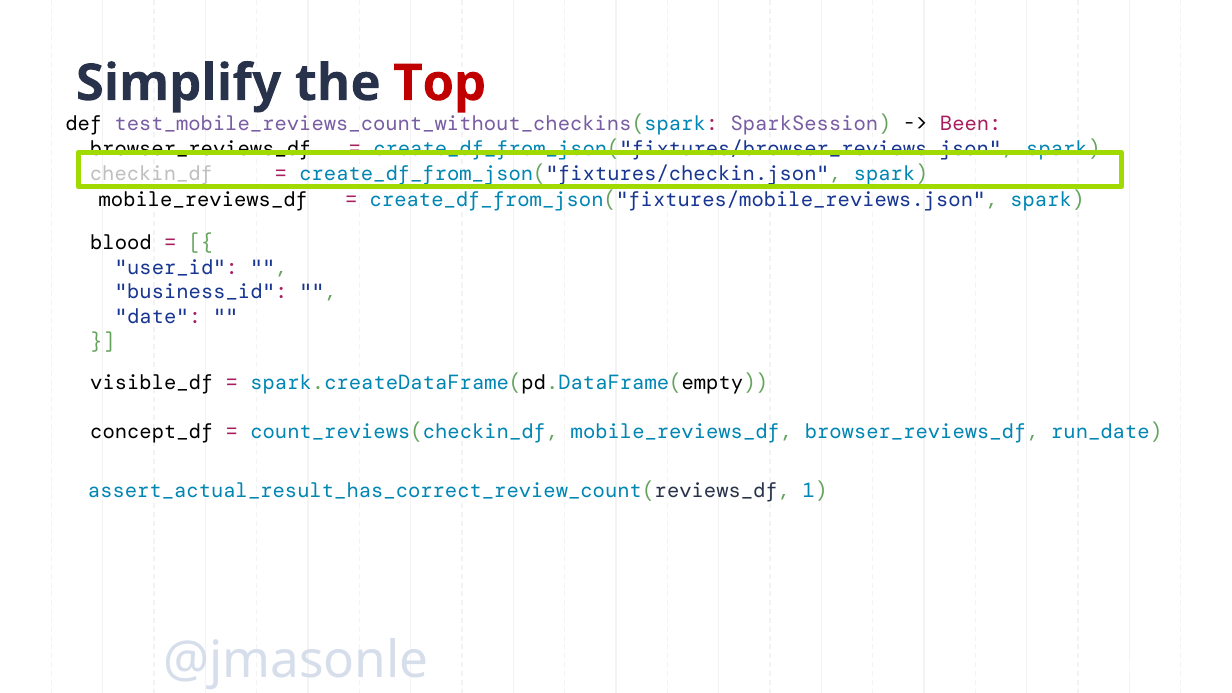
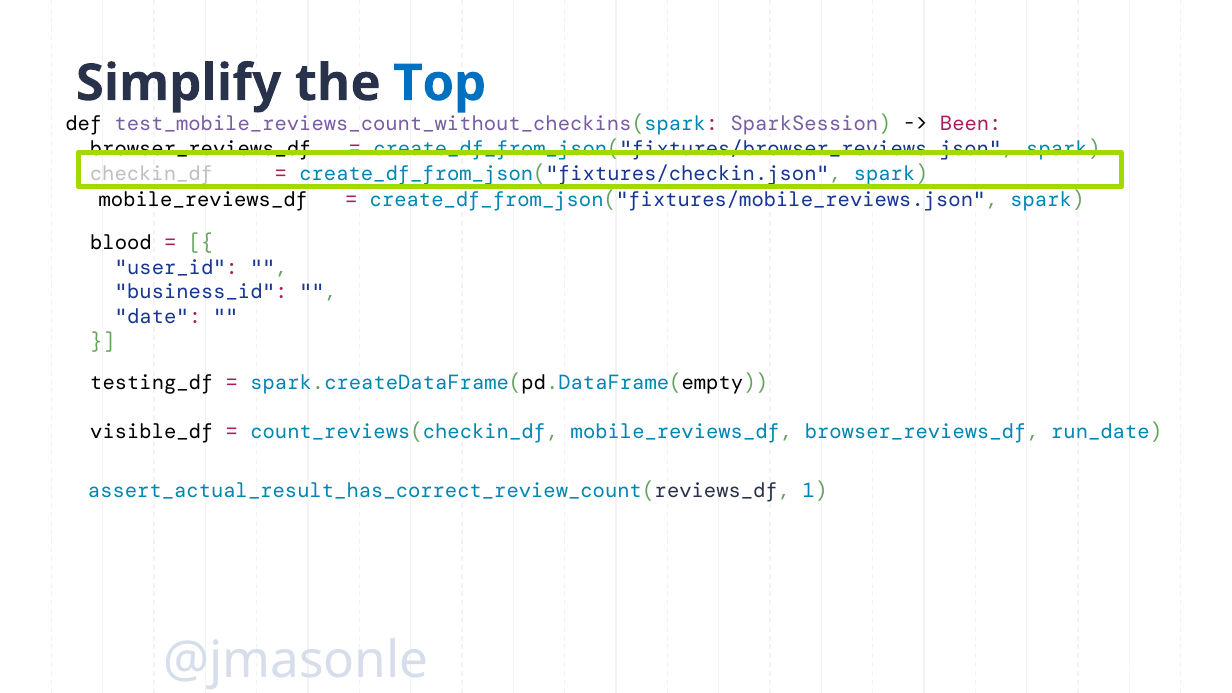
Top colour: red -> blue (440, 83)
visible_df: visible_df -> testing_df (152, 383)
concept_df: concept_df -> visible_df (152, 432)
